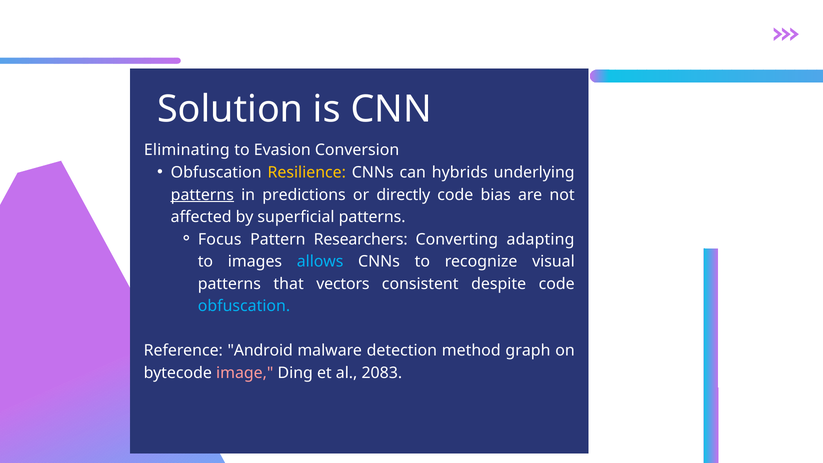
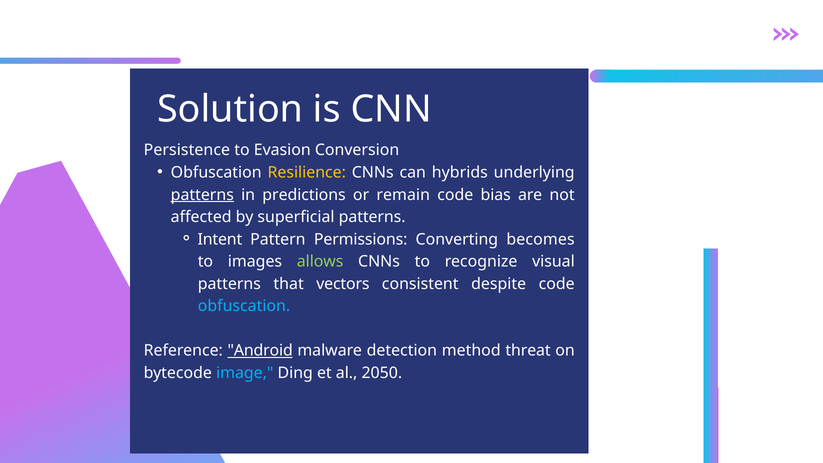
Eliminating: Eliminating -> Persistence (187, 150)
directly: directly -> remain (403, 195)
Focus: Focus -> Intent (220, 239)
Researchers: Researchers -> Permissions (361, 239)
adapting: adapting -> becomes (541, 239)
allows colour: light blue -> light green (320, 262)
Android underline: none -> present (260, 351)
graph: graph -> threat (528, 351)
image colour: pink -> light blue (245, 373)
2083: 2083 -> 2050 (382, 373)
